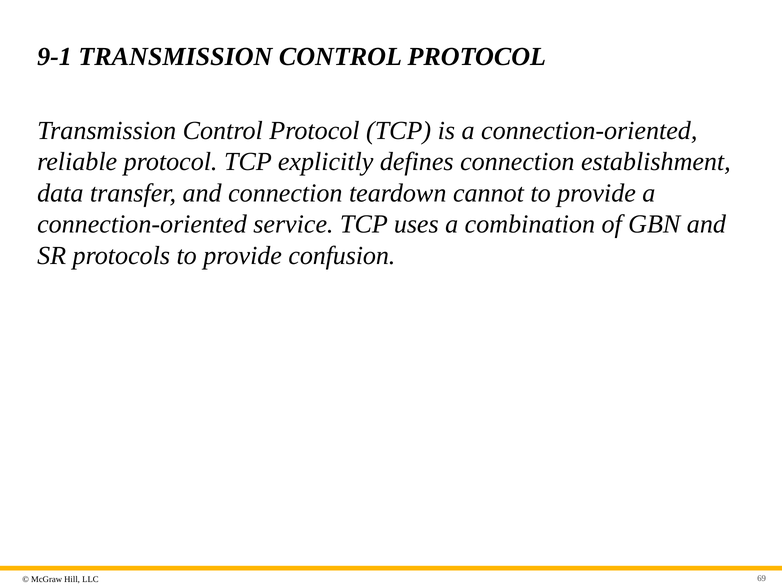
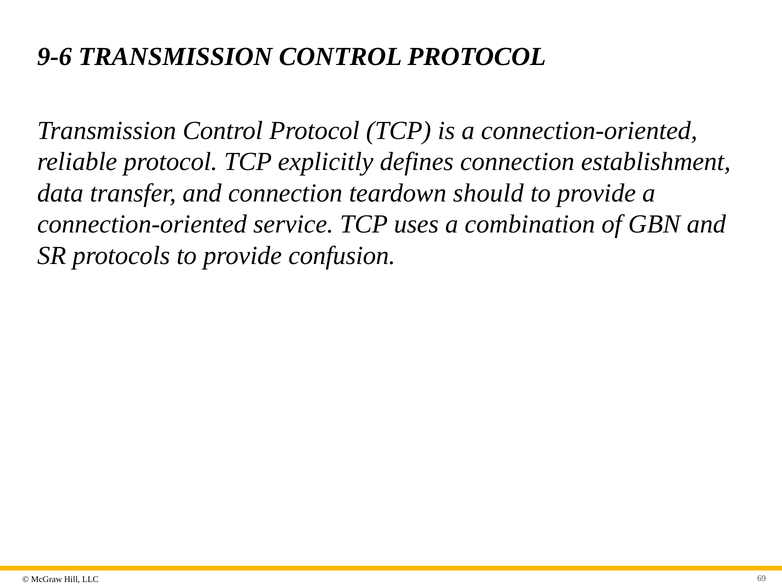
9-1: 9-1 -> 9-6 (55, 57)
cannot: cannot -> should (488, 193)
